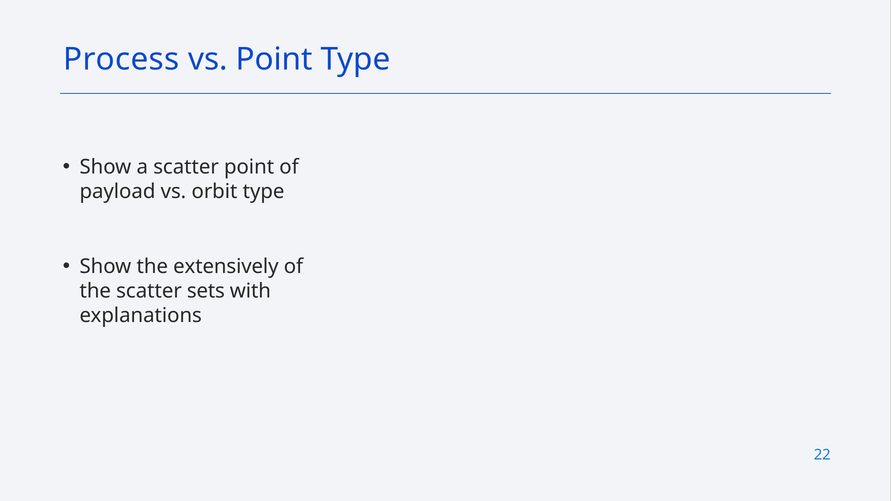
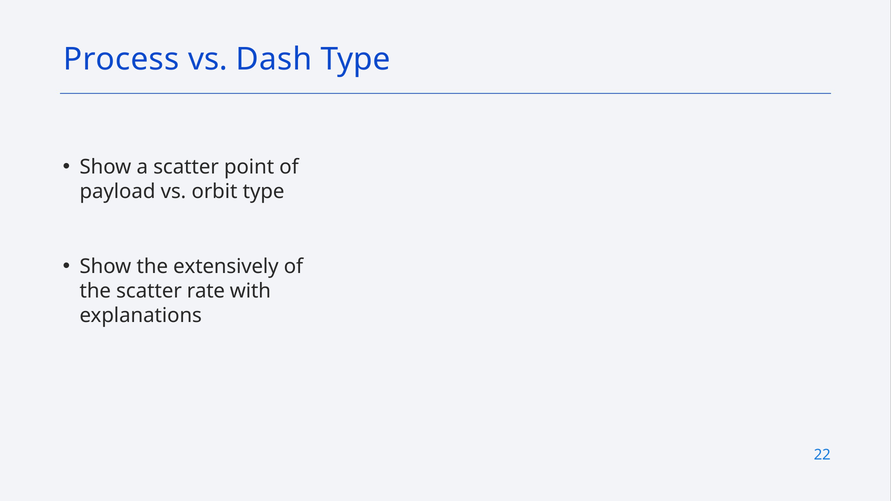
vs Point: Point -> Dash (274, 60)
sets: sets -> rate (206, 291)
